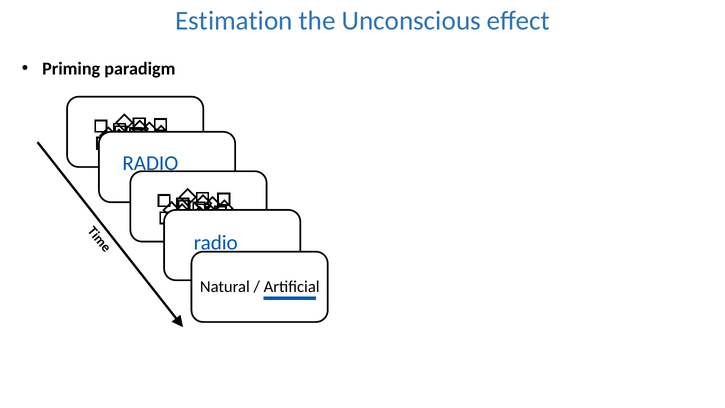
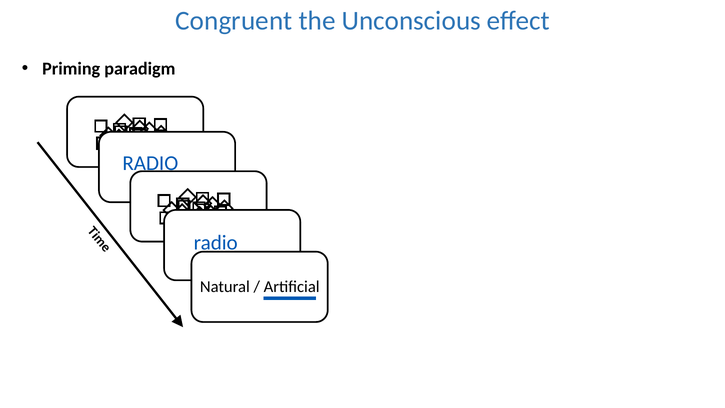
Estimation: Estimation -> Congruent (234, 21)
